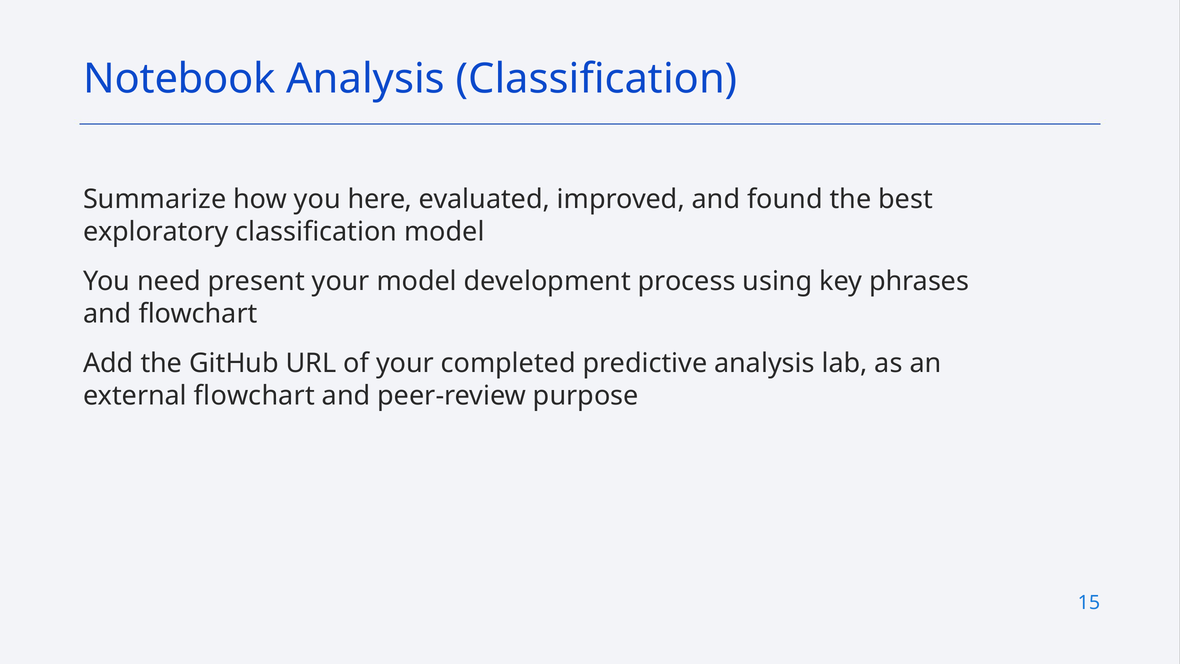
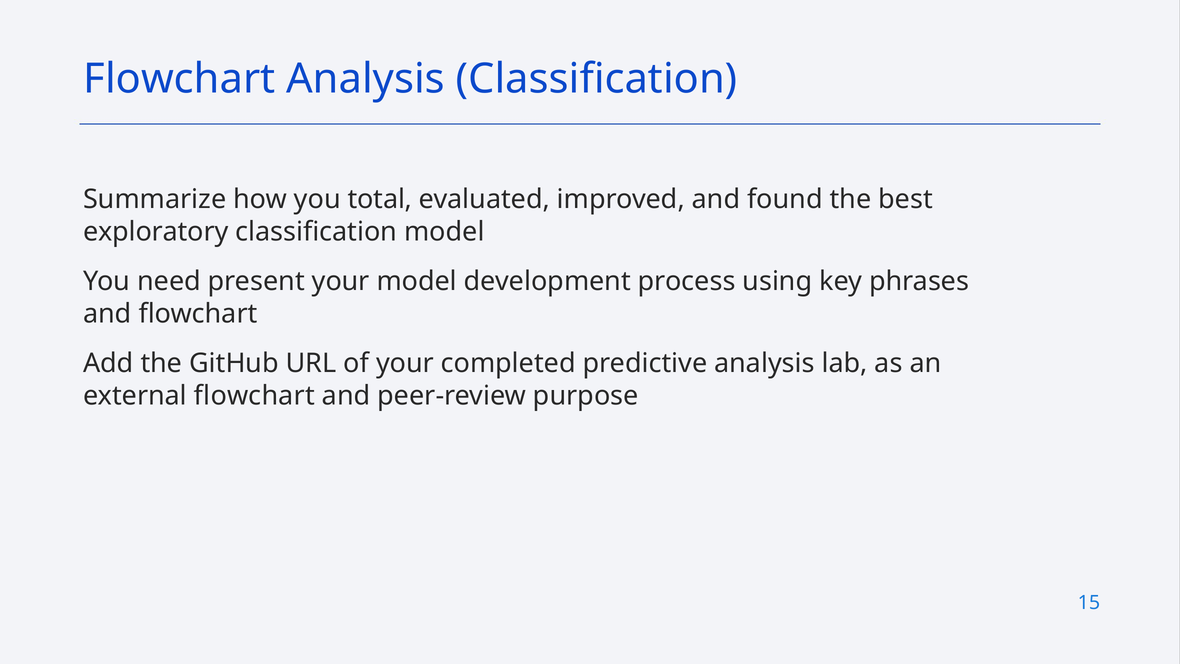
Notebook: Notebook -> Flowchart (179, 79)
here: here -> total (380, 199)
